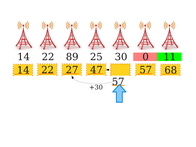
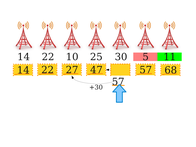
89: 89 -> 10 (72, 57)
0: 0 -> 5 (146, 57)
